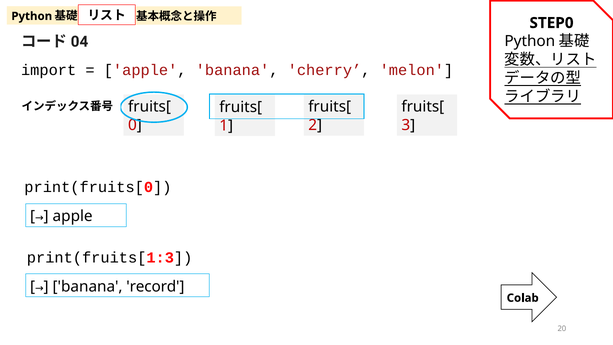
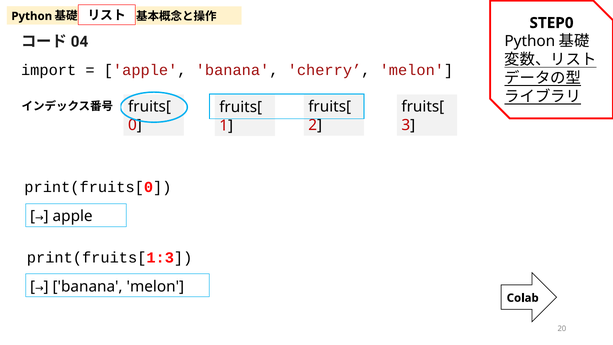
banana record: record -> melon (155, 286)
